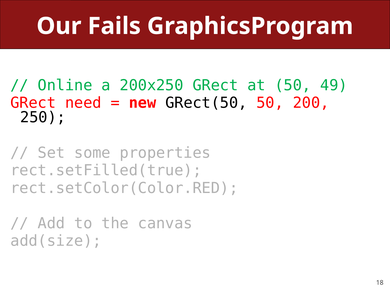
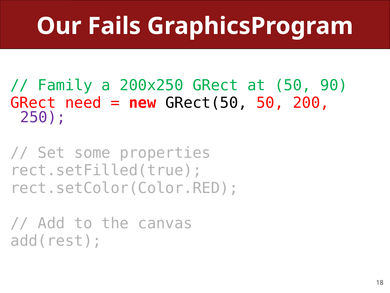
Online: Online -> Family (65, 85)
49: 49 -> 90 (334, 85)
250 colour: black -> purple (43, 117)
add(size: add(size -> add(rest (56, 241)
